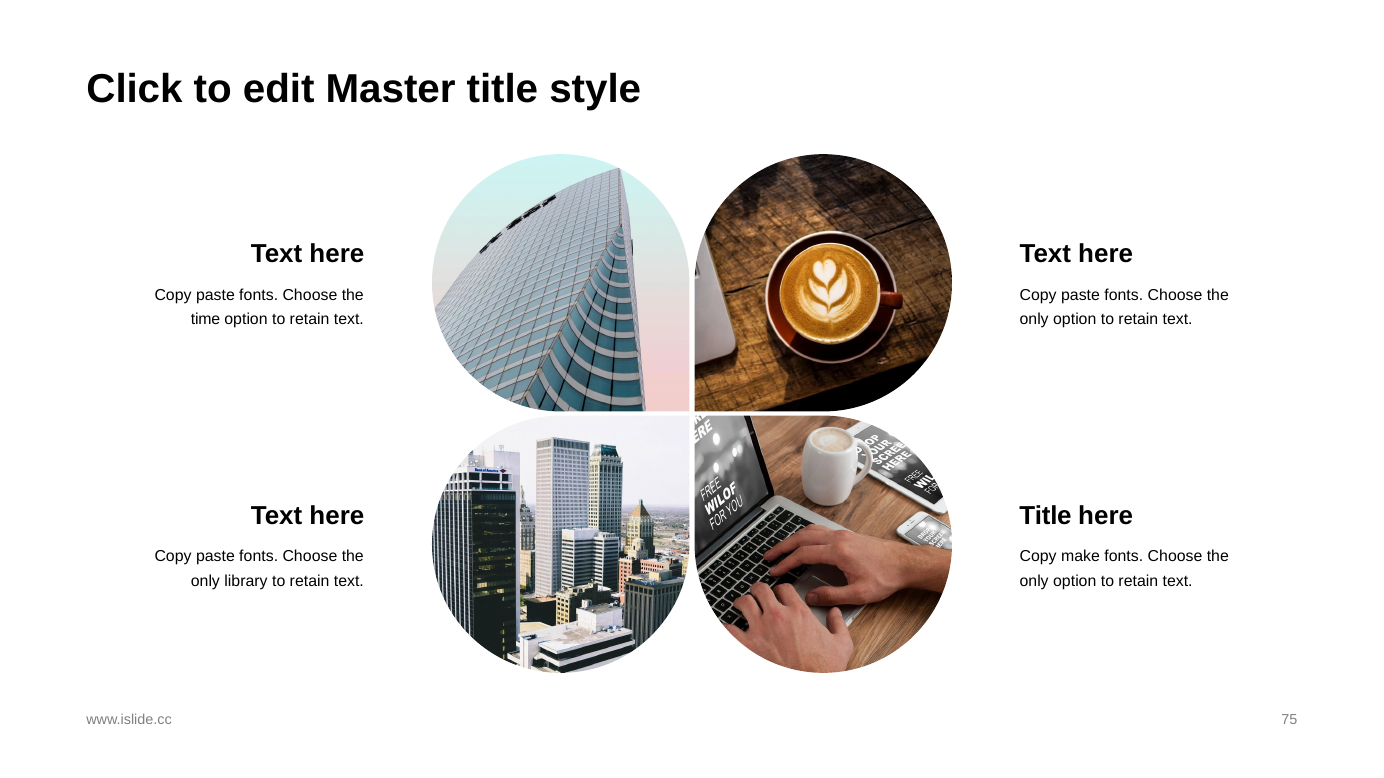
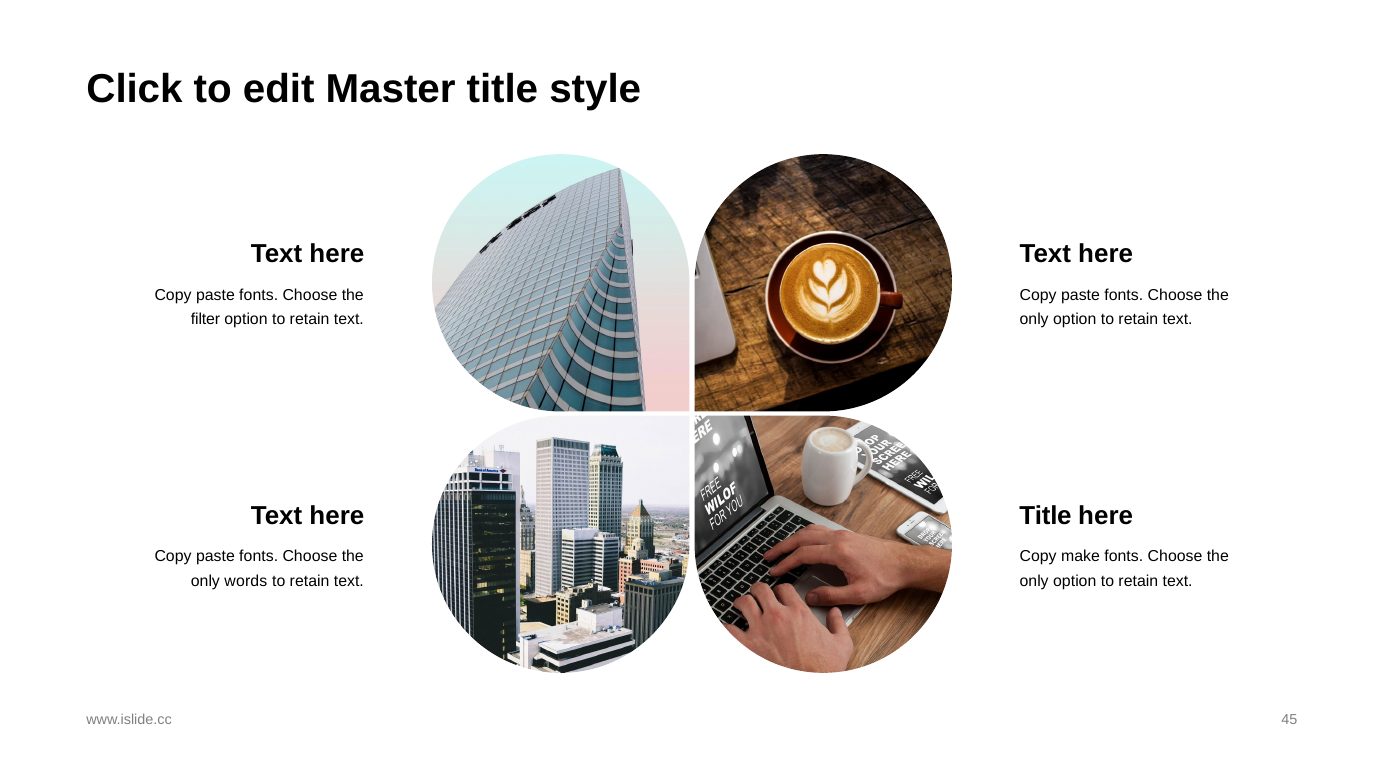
time: time -> filter (205, 320)
library: library -> words (246, 581)
75: 75 -> 45 (1289, 721)
